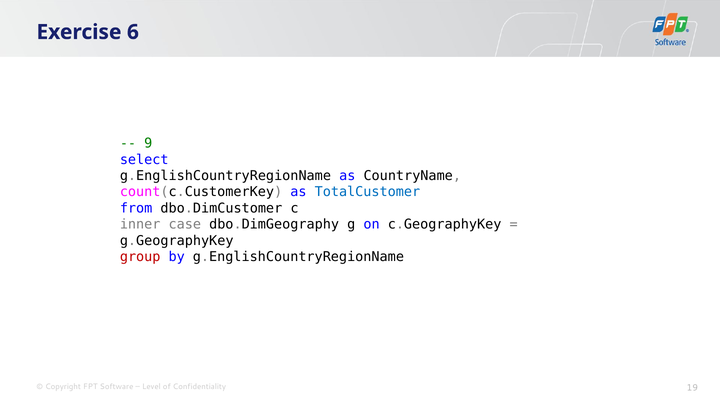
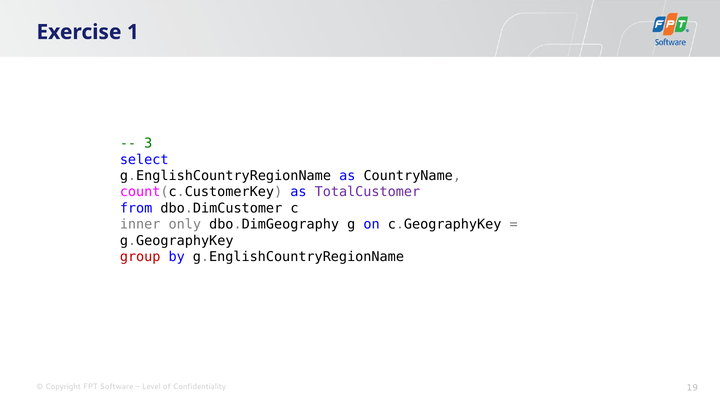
6: 6 -> 1 (133, 32)
9: 9 -> 3 (148, 143)
TotalCustomer colour: blue -> purple (367, 192)
case: case -> only (185, 224)
